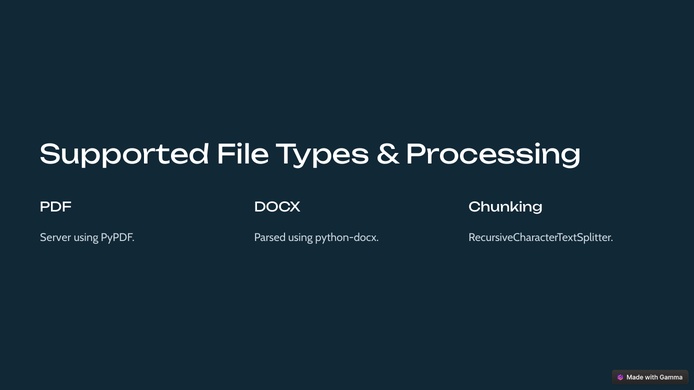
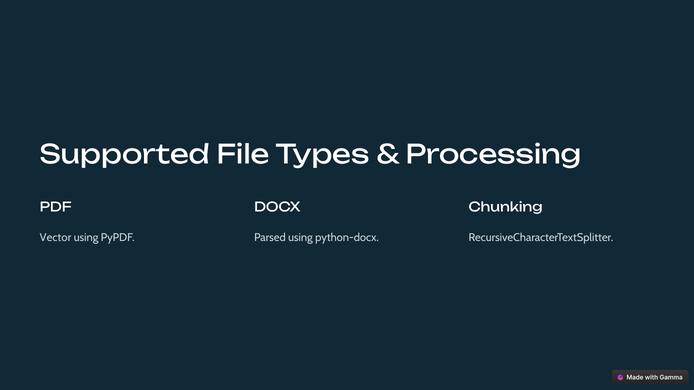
Server: Server -> Vector (55, 238)
